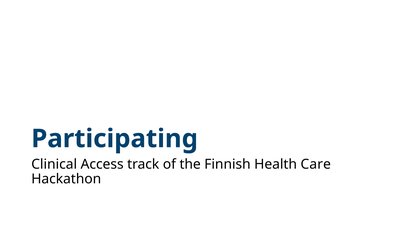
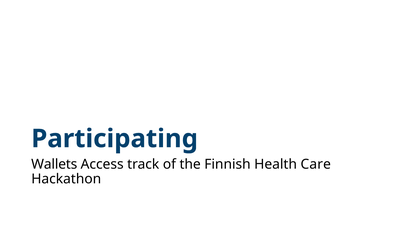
Clinical: Clinical -> Wallets (54, 164)
